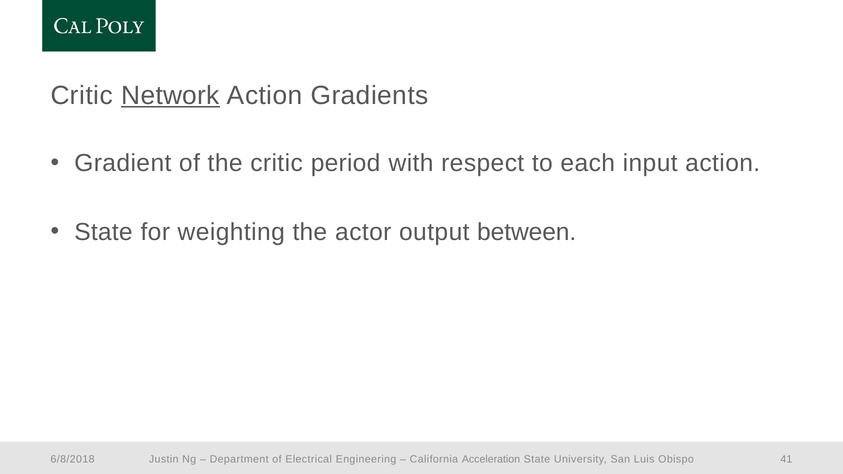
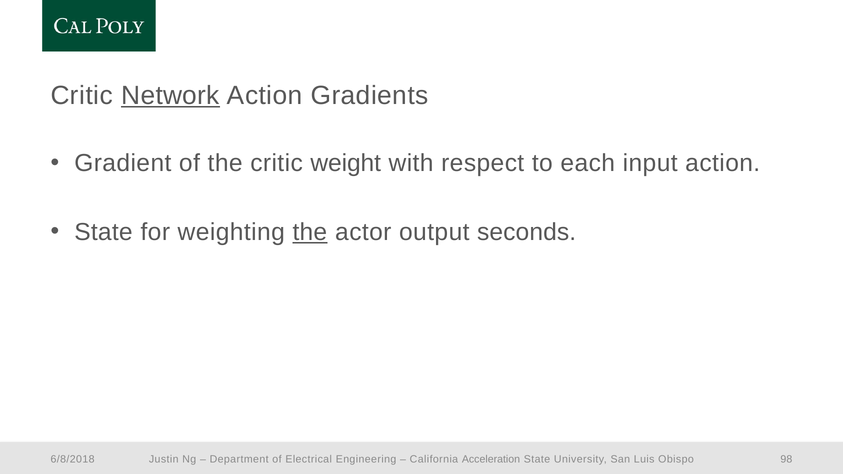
period: period -> weight (346, 163)
the underline: none -> present (310, 232)
between: between -> seconds (527, 232)
41: 41 -> 98 (786, 459)
